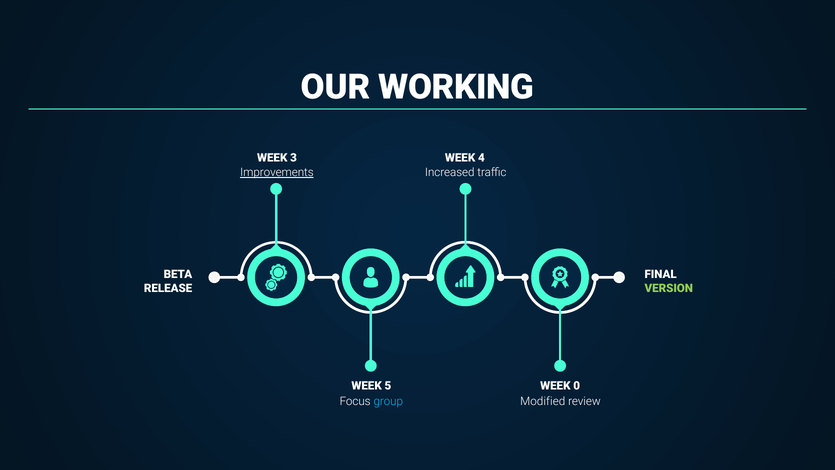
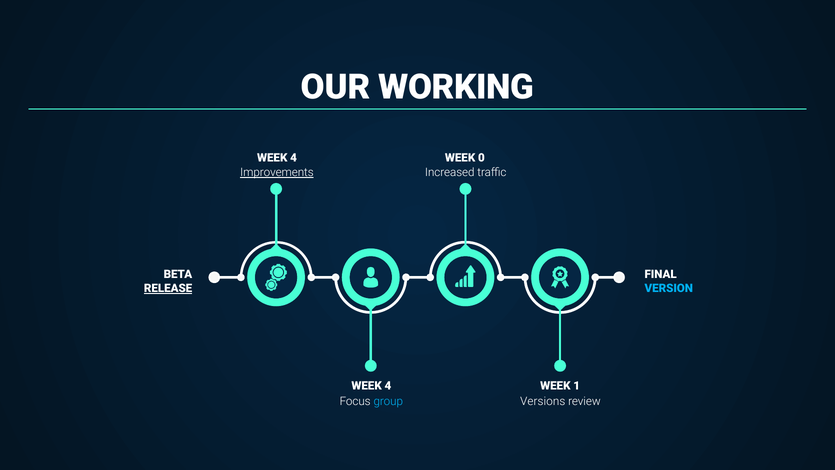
3: 3 -> 4 (294, 158)
4: 4 -> 0 (481, 158)
RELEASE underline: none -> present (168, 288)
VERSION colour: light green -> light blue (669, 288)
5: 5 -> 4 (388, 386)
0: 0 -> 1 (577, 386)
Modified: Modified -> Versions (543, 401)
